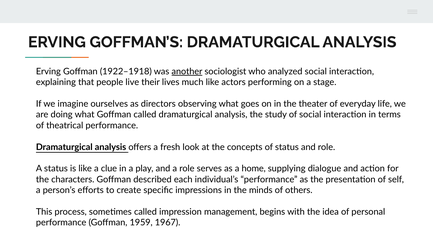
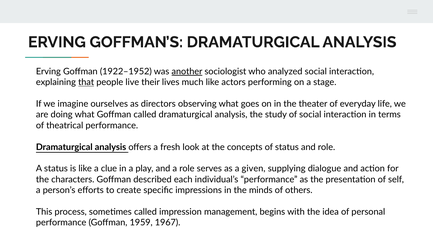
1922–1918: 1922–1918 -> 1922–1952 (126, 72)
that underline: none -> present (86, 82)
home: home -> given (254, 169)
